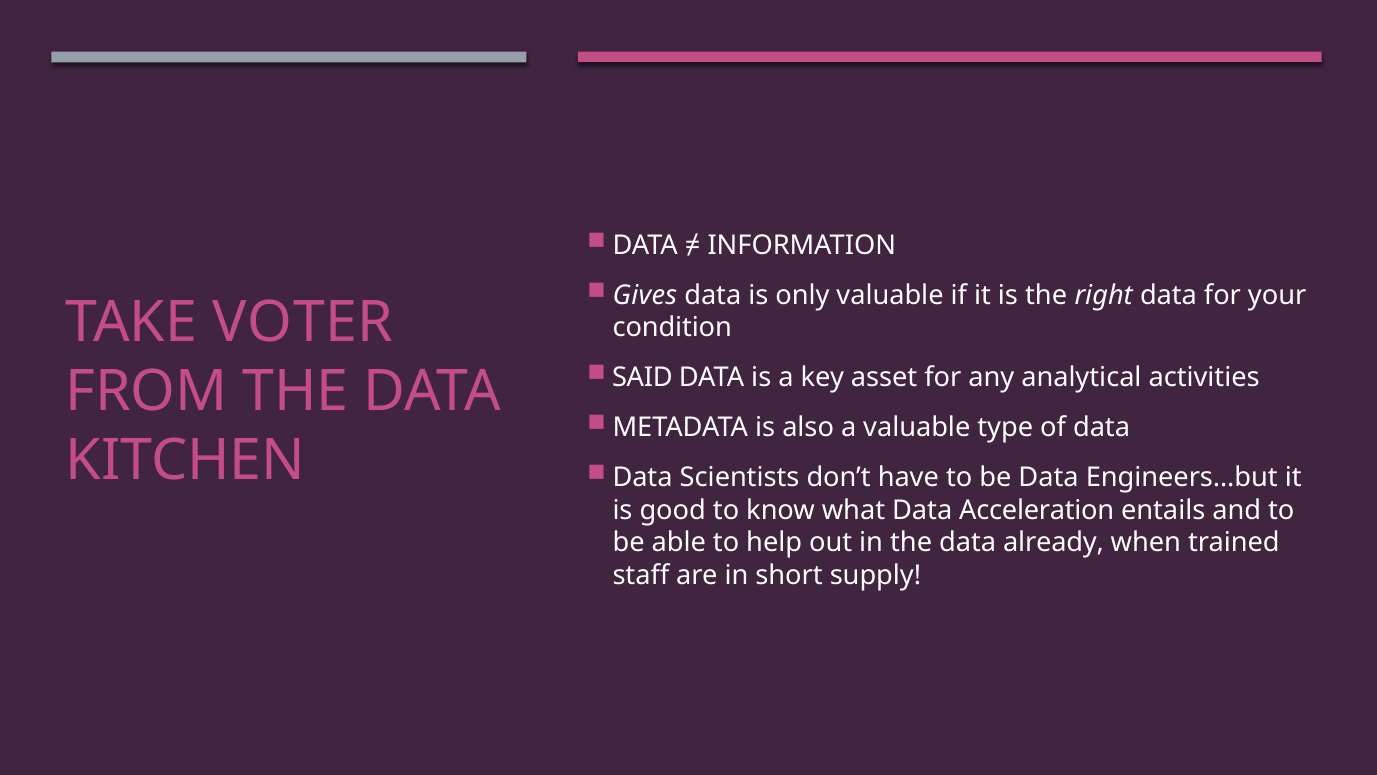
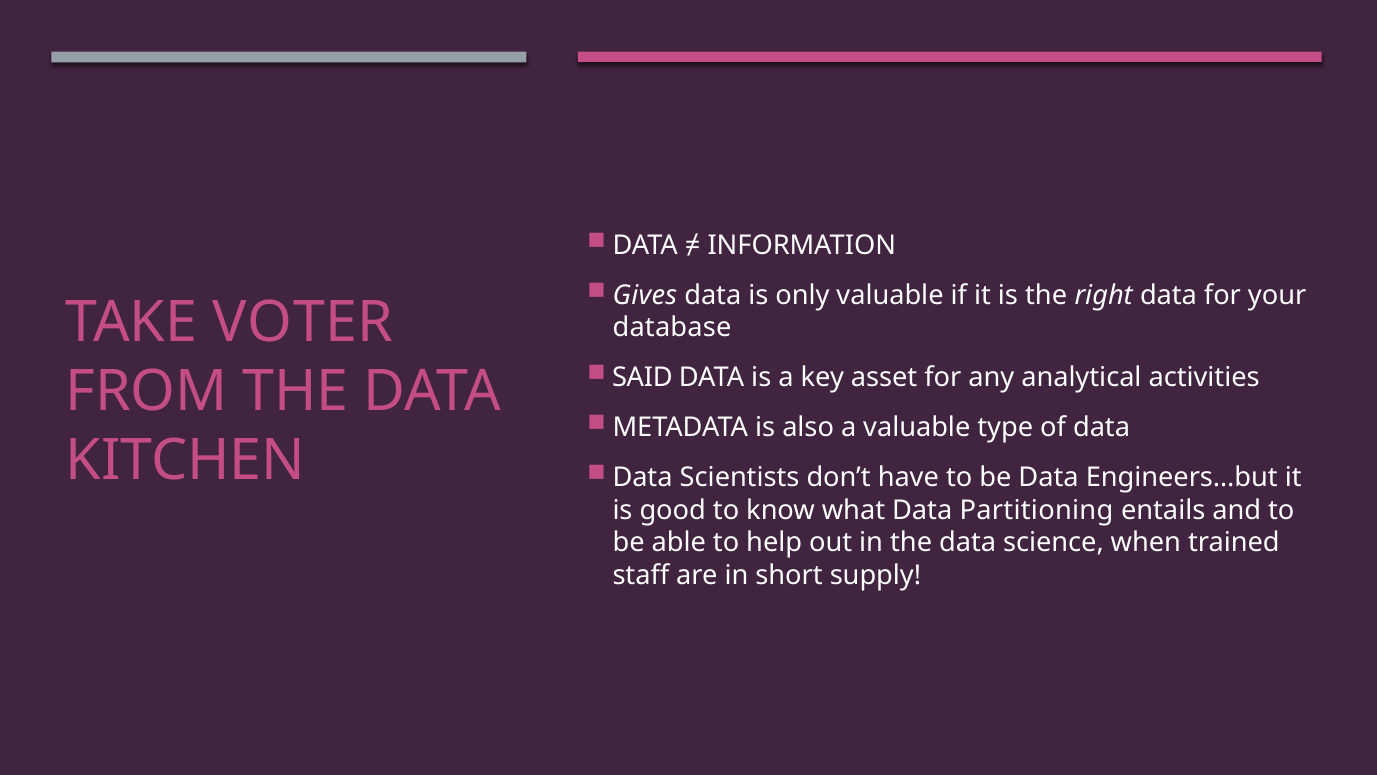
condition: condition -> database (672, 328)
Acceleration: Acceleration -> Partitioning (1036, 510)
already: already -> science (1053, 542)
